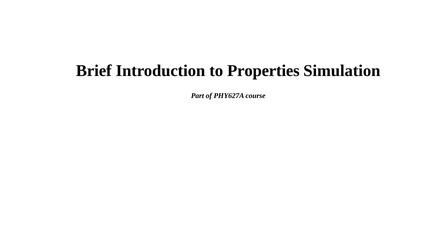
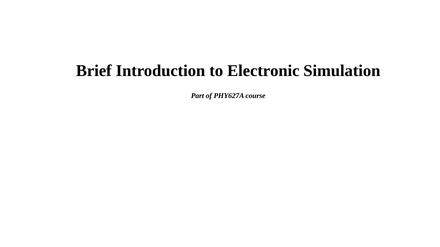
Properties: Properties -> Electronic (263, 71)
